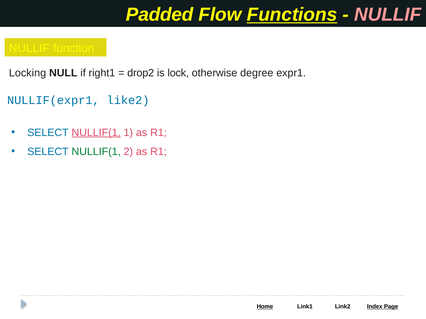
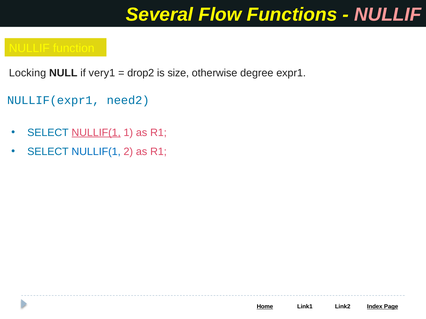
Padded: Padded -> Several (160, 15)
Functions underline: present -> none (292, 15)
right1: right1 -> very1 (102, 73)
lock: lock -> size (178, 73)
like2: like2 -> need2 (128, 100)
NULLIF(1 colour: green -> blue (96, 152)
